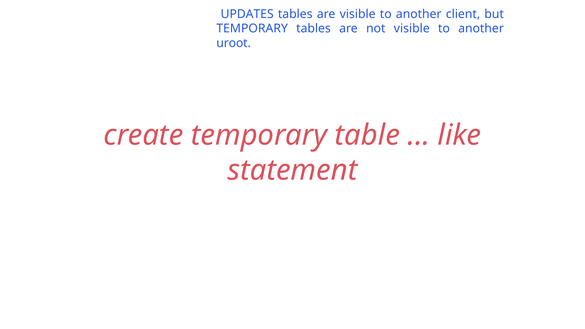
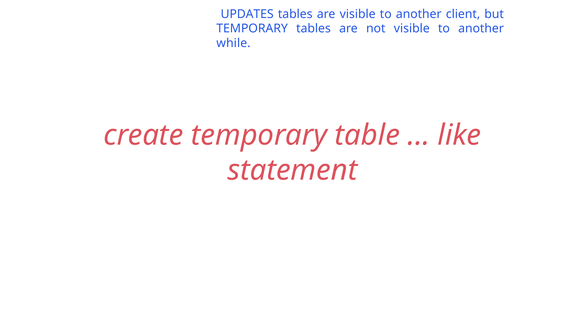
uroot: uroot -> while (233, 43)
